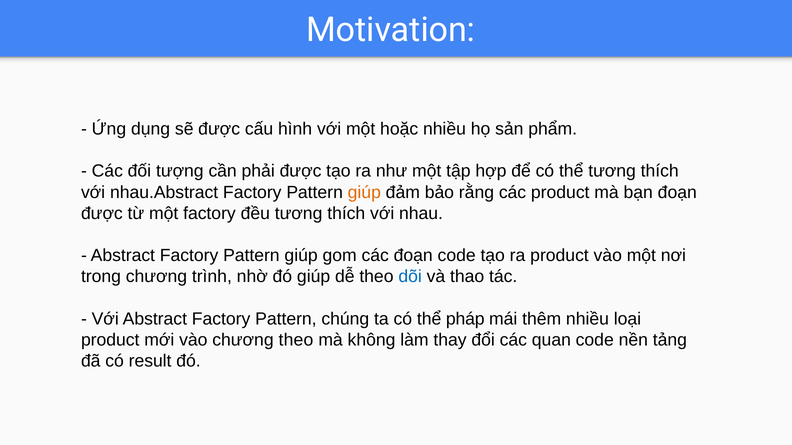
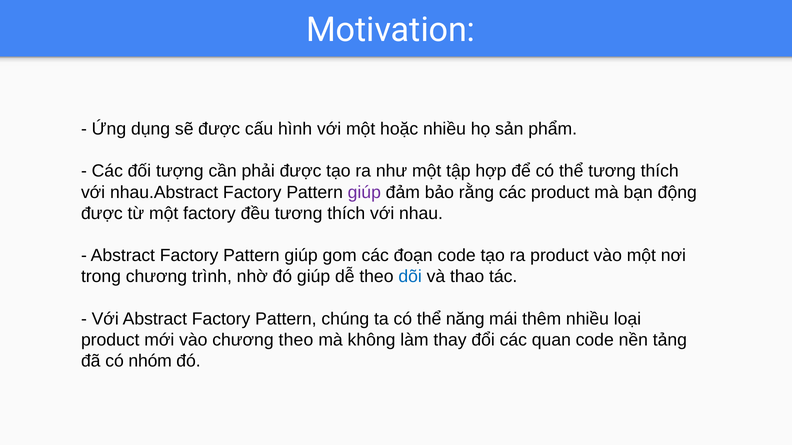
giúp colour: orange -> purple (364, 192)
bạn đoạn: đoạn -> động (677, 192)
pháp: pháp -> năng (465, 319)
result: result -> nhóm (150, 361)
